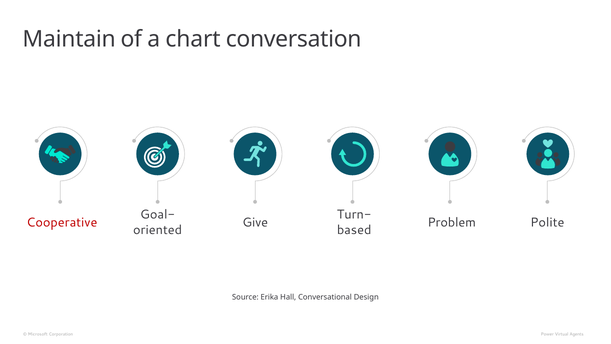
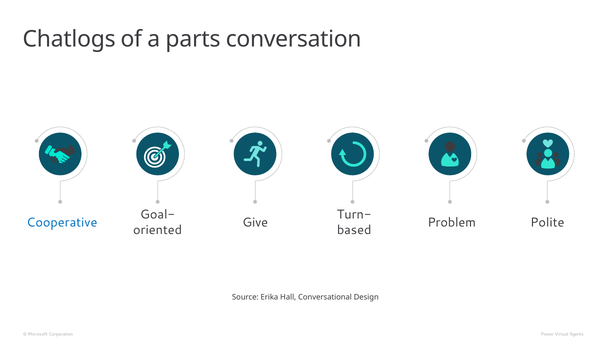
Maintain: Maintain -> Chatlogs (69, 39)
chart: chart -> parts (193, 39)
Cooperative colour: red -> blue (62, 222)
